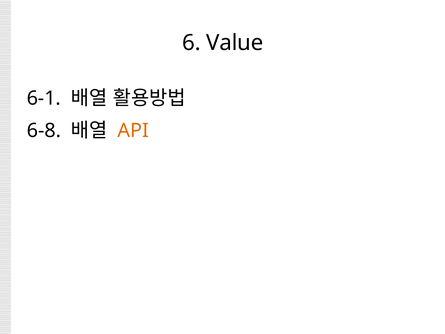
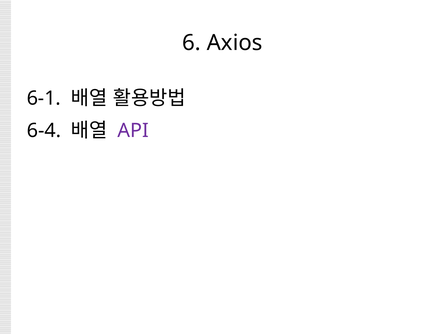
Value: Value -> Axios (235, 43)
6-8: 6-8 -> 6-4 (44, 131)
API colour: orange -> purple (133, 131)
